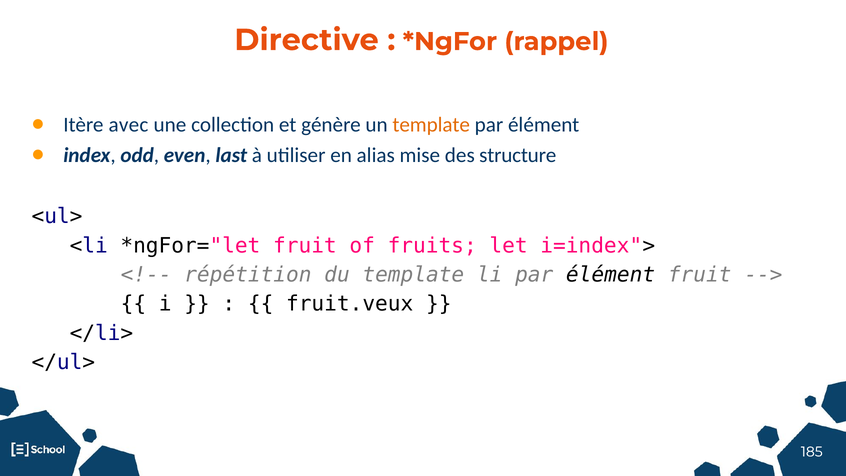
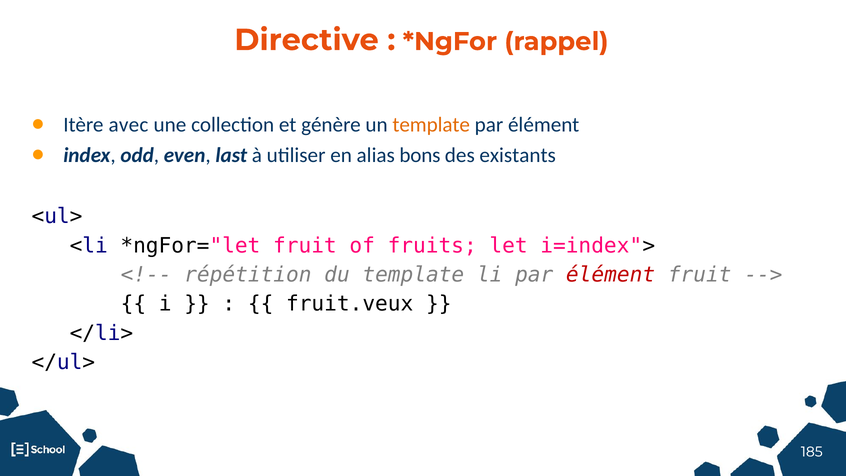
mise: mise -> bons (420, 155)
structure: structure -> existants (518, 155)
élément colour: black -> red (611, 275)
